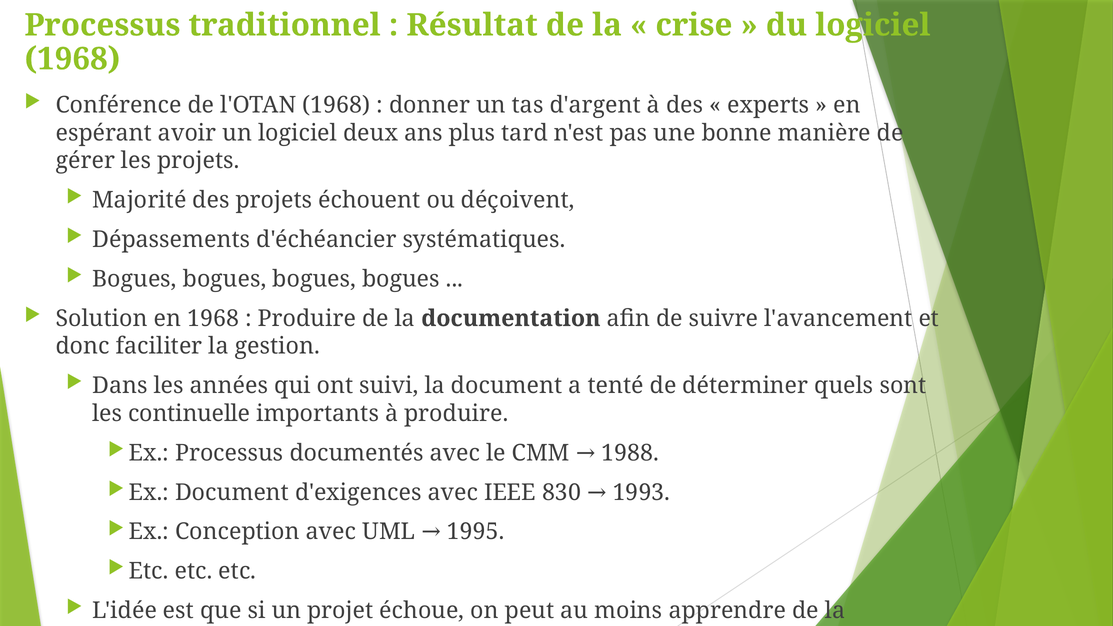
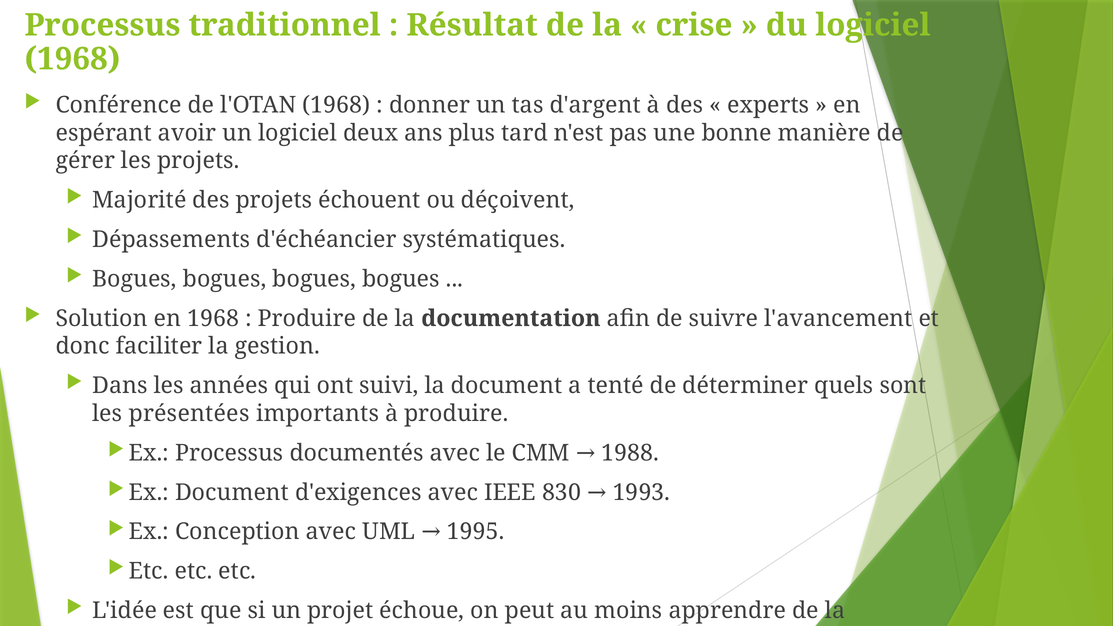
continuelle: continuelle -> présentées (189, 414)
